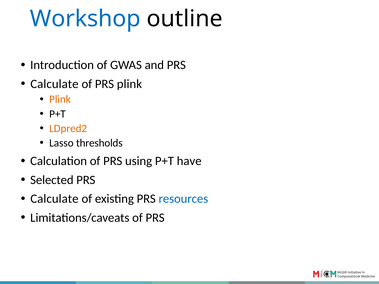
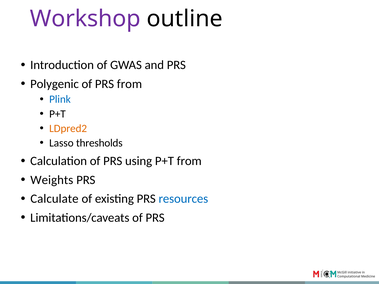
Workshop colour: blue -> purple (85, 19)
Calculate: Calculate -> Polygenic (55, 84)
PRS plink: plink -> from (129, 84)
Plink colour: orange -> blue (60, 99)
P+T have: have -> from (189, 161)
Selected: Selected -> Weights (52, 180)
